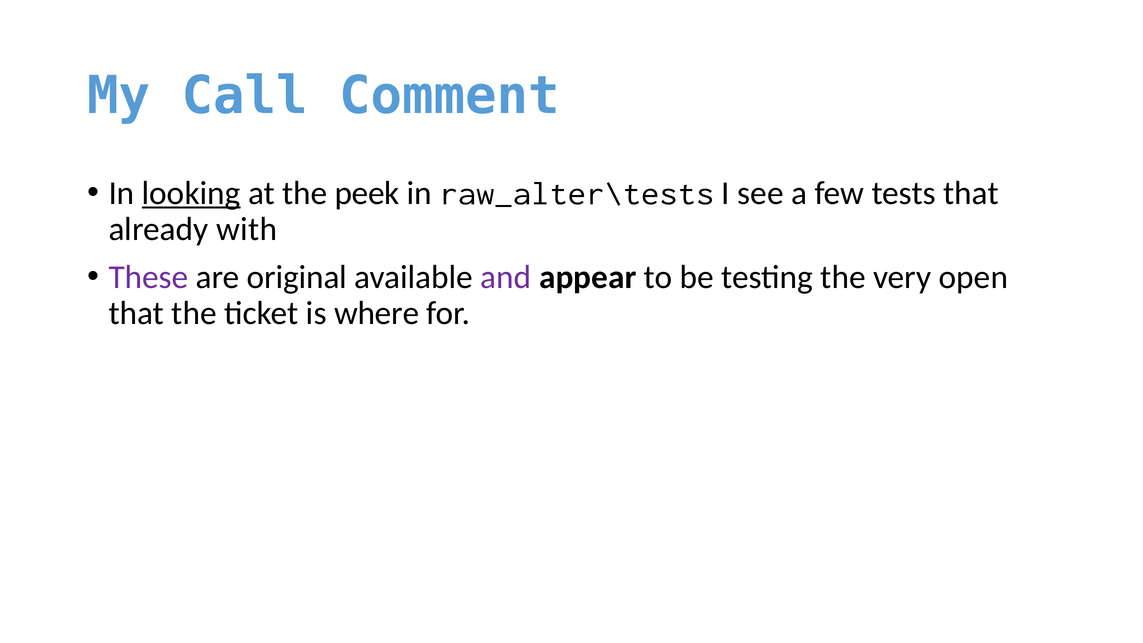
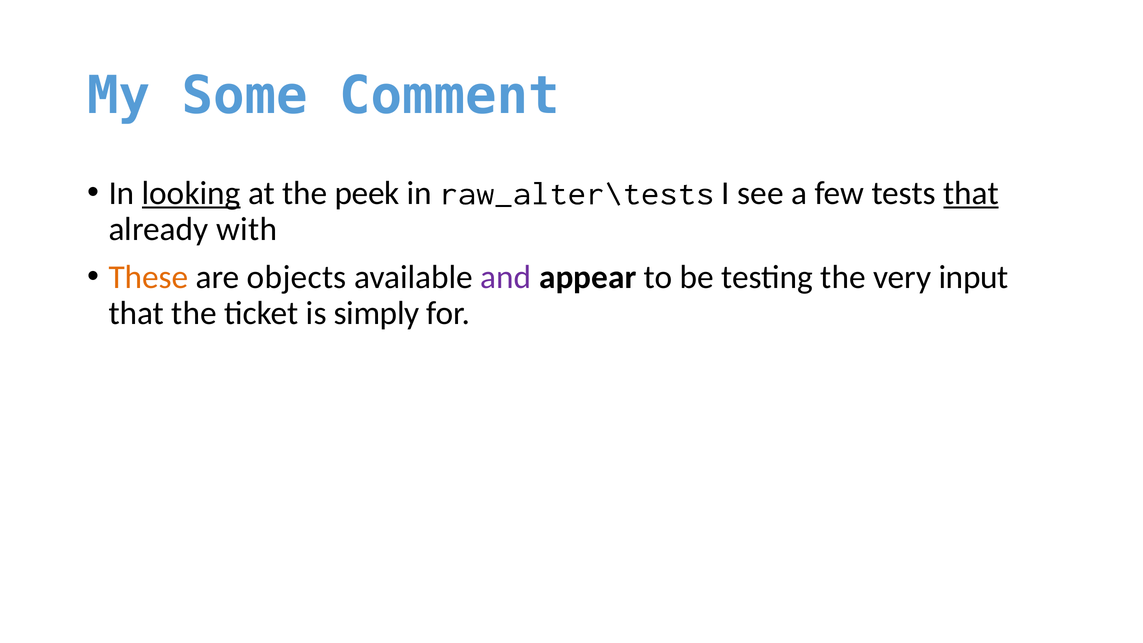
Call: Call -> Some (245, 96)
that underline: none -> present (971, 193)
These colour: purple -> orange (148, 277)
original: original -> objects (297, 277)
open: open -> input (974, 277)
where: where -> simply (377, 313)
